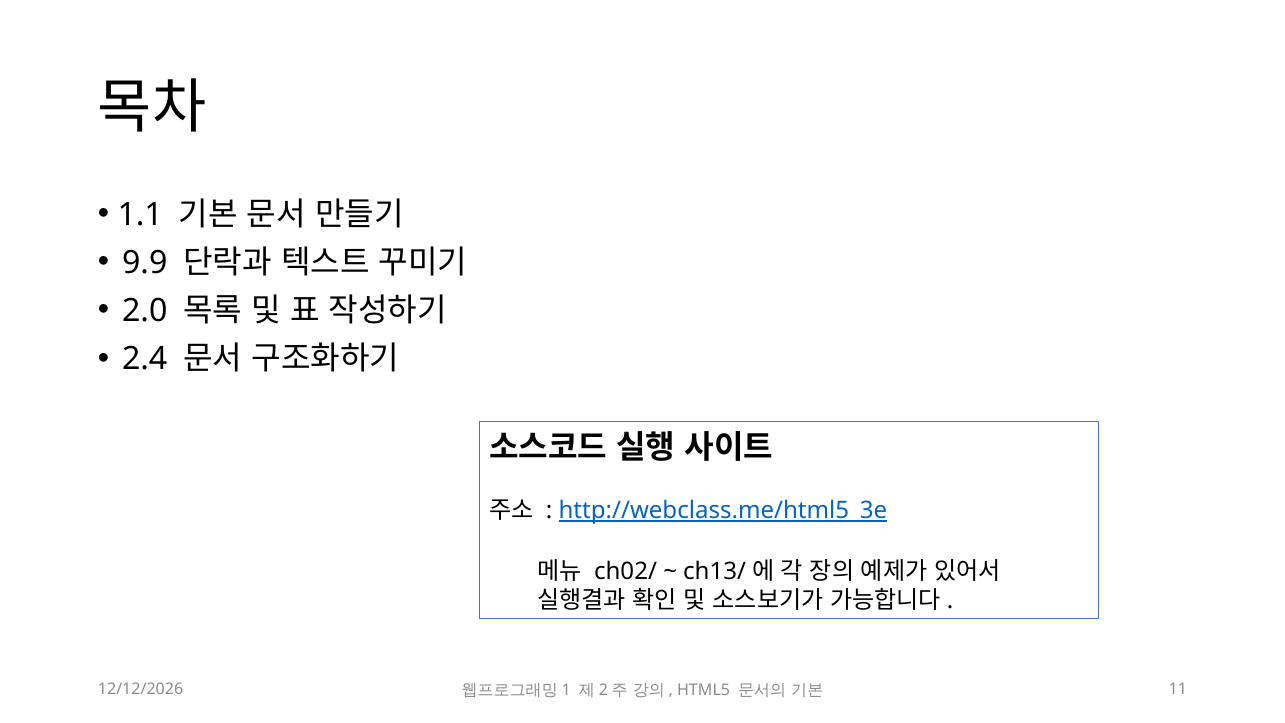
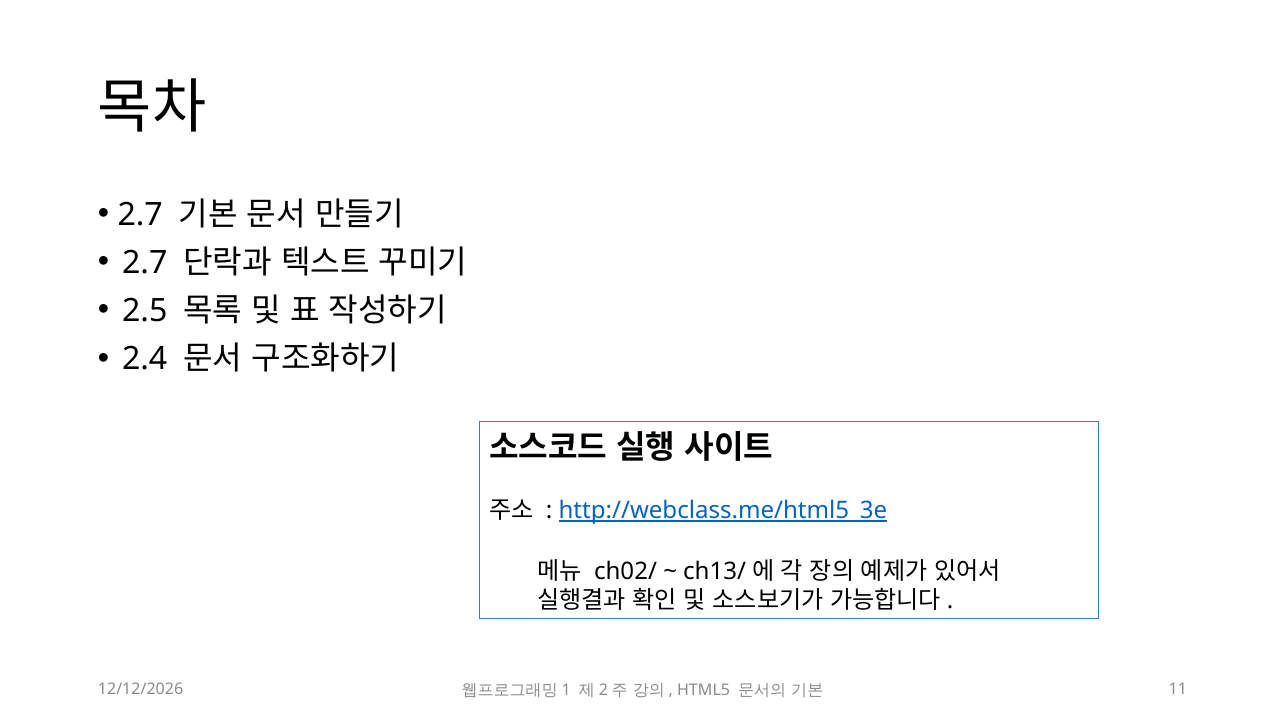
1.1: 1.1 -> 2.7 (140, 214)
9.9: 9.9 -> 2.7 (145, 262)
2.0: 2.0 -> 2.5 (145, 311)
